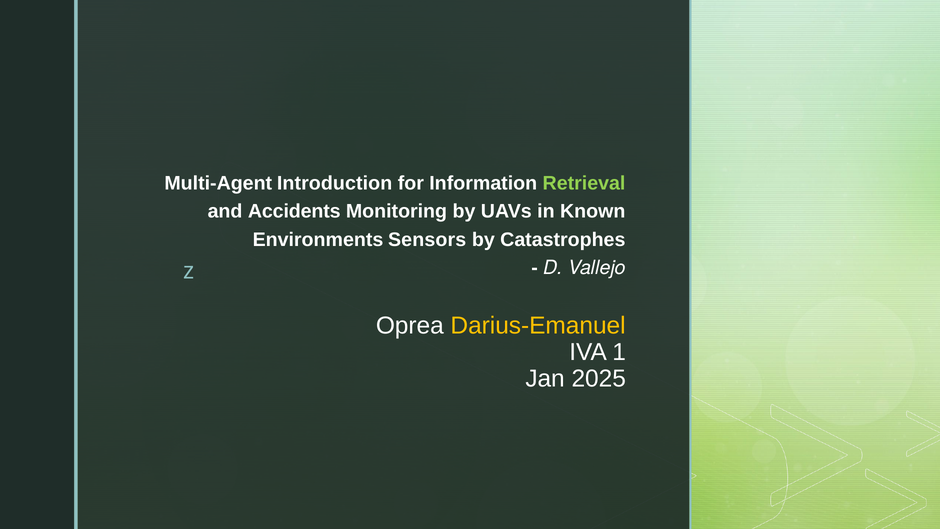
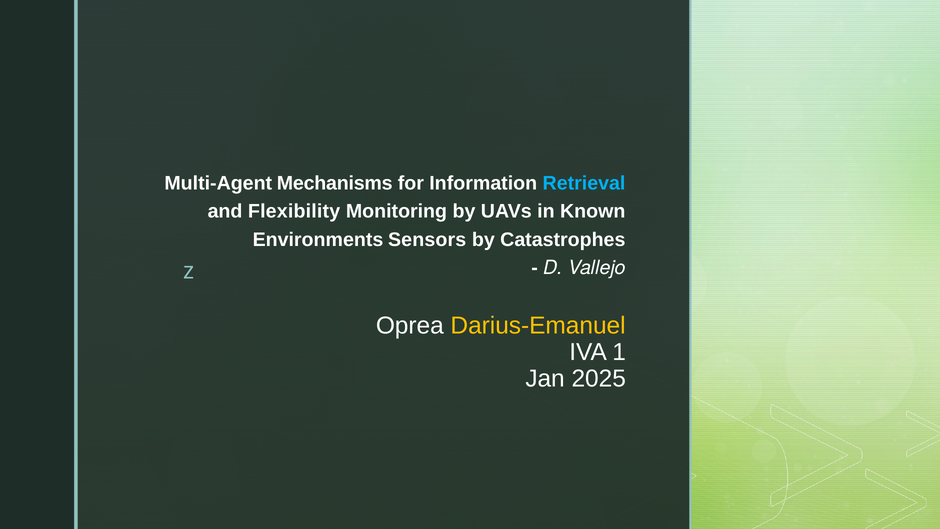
Introduction: Introduction -> Mechanisms (335, 183)
Retrieval colour: light green -> light blue (584, 183)
Accidents: Accidents -> Flexibility (294, 211)
